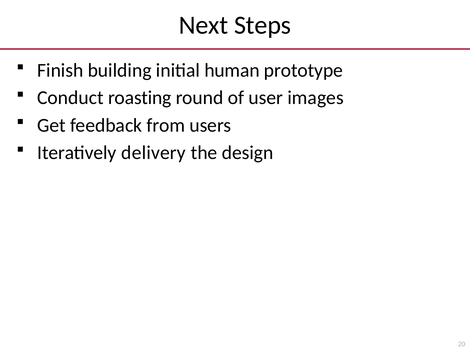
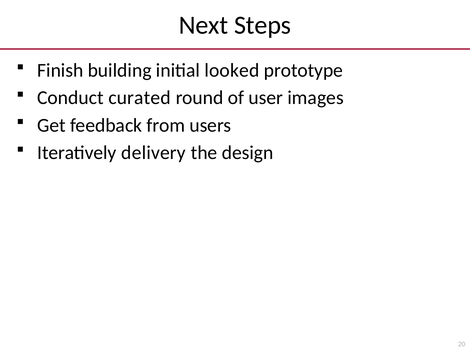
human: human -> looked (232, 70)
roasting: roasting -> curated (140, 98)
